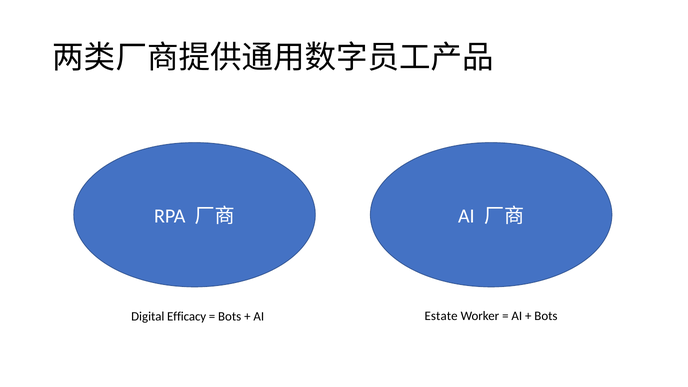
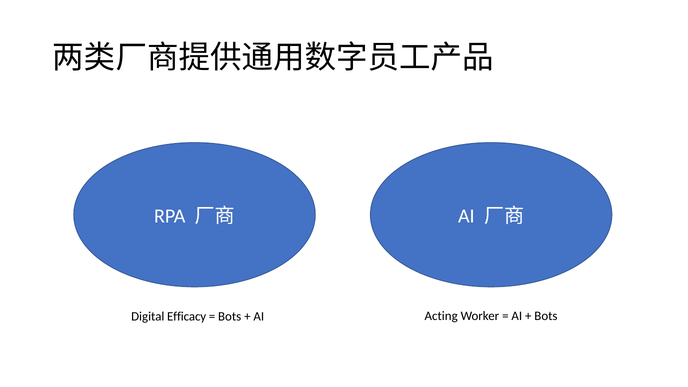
Estate: Estate -> Acting (441, 316)
